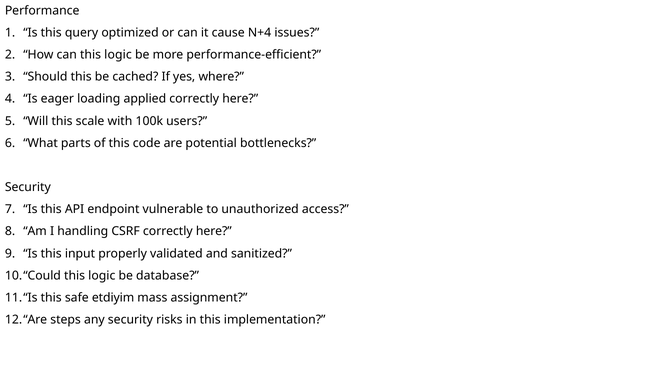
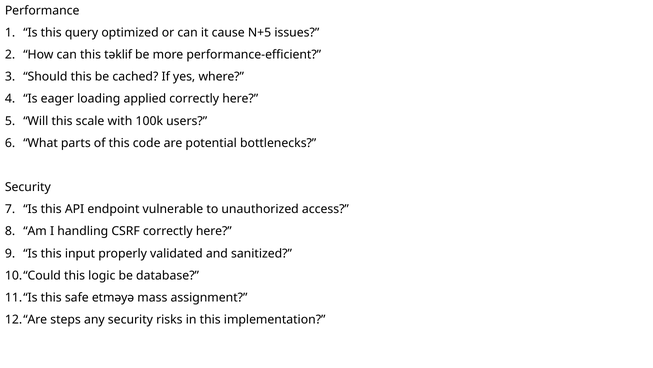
N+4: N+4 -> N+5 (260, 33)
can this logic: logic -> təklif (118, 55)
etdiyim: etdiyim -> etməyə (113, 297)
